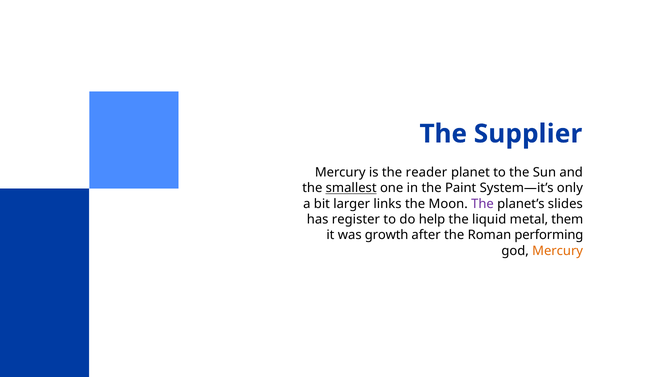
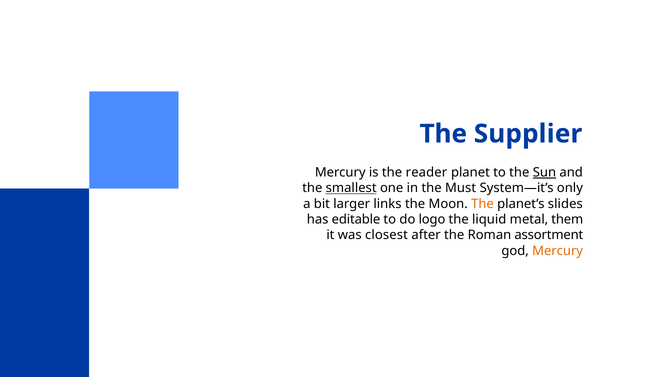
Sun underline: none -> present (544, 172)
Paint: Paint -> Must (461, 188)
The colour: purple -> orange (482, 204)
register: register -> editable (356, 219)
help: help -> logo (432, 219)
growth: growth -> closest (386, 235)
performing: performing -> assortment (549, 235)
